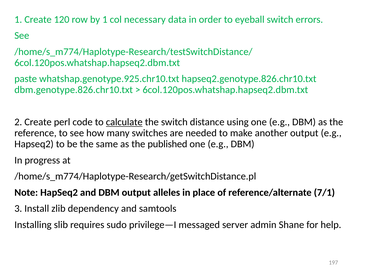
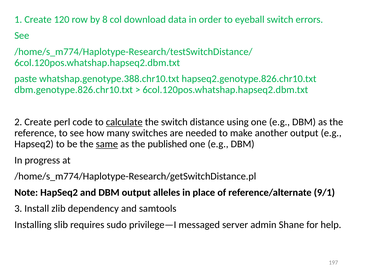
by 1: 1 -> 8 (105, 20)
necessary: necessary -> download (145, 20)
whatshap.genotype.925.chr10.txt: whatshap.genotype.925.chr10.txt -> whatshap.genotype.388.chr10.txt (109, 79)
same underline: none -> present (107, 144)
7/1: 7/1 -> 9/1 (324, 193)
